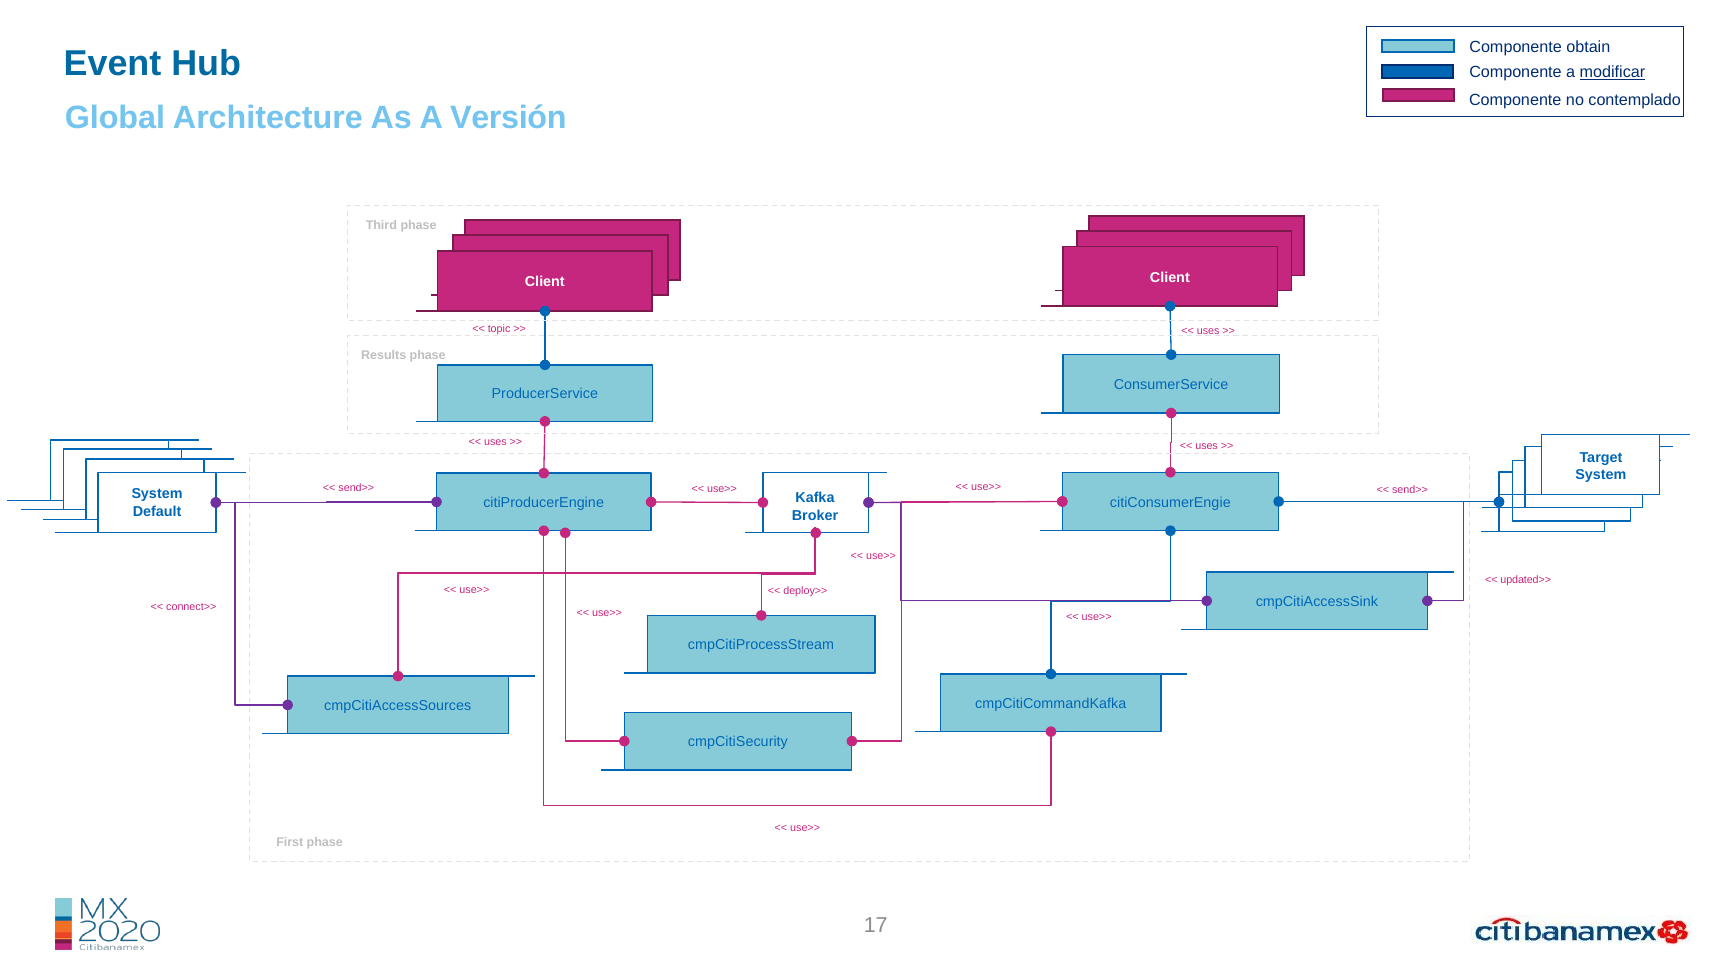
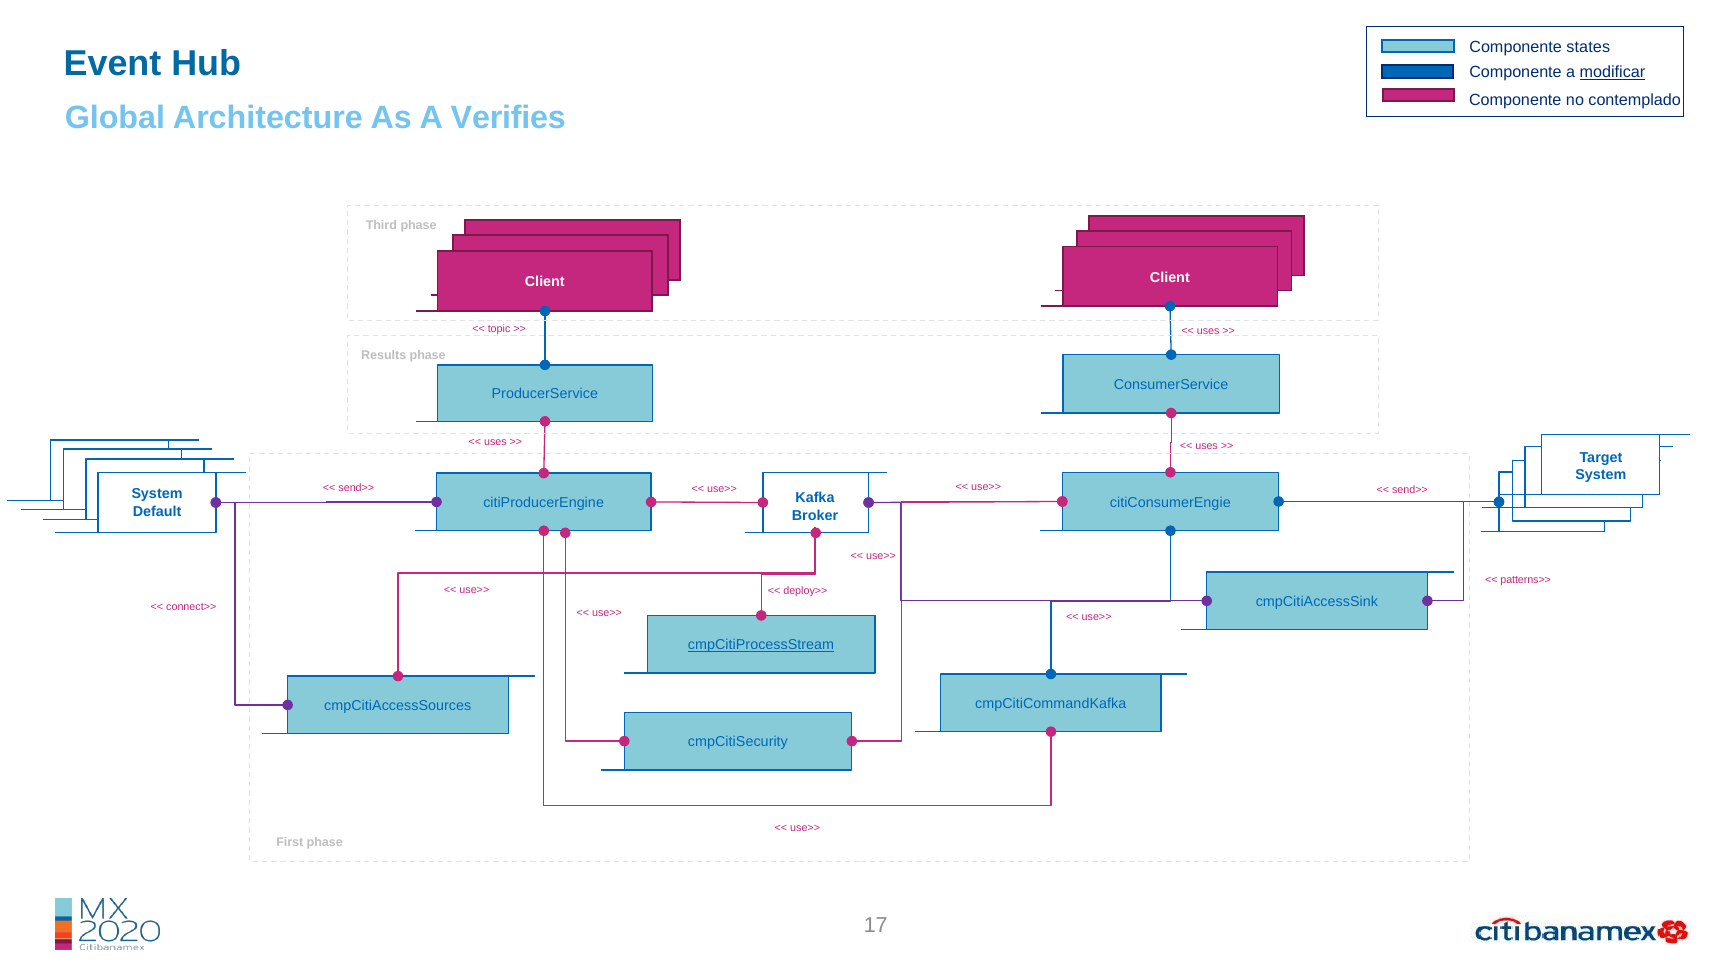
obtain: obtain -> states (1588, 48)
Versión: Versión -> Verifies (508, 118)
updated>>: updated>> -> patterns>> (1526, 580)
cmpCitiProcessStream underline: none -> present (761, 645)
